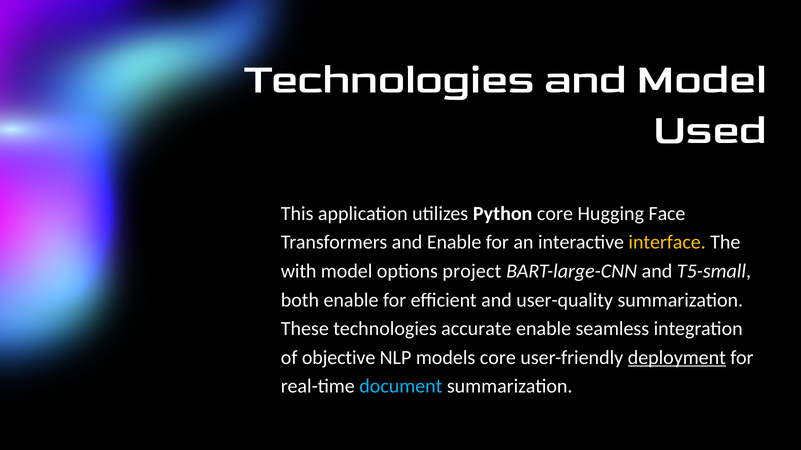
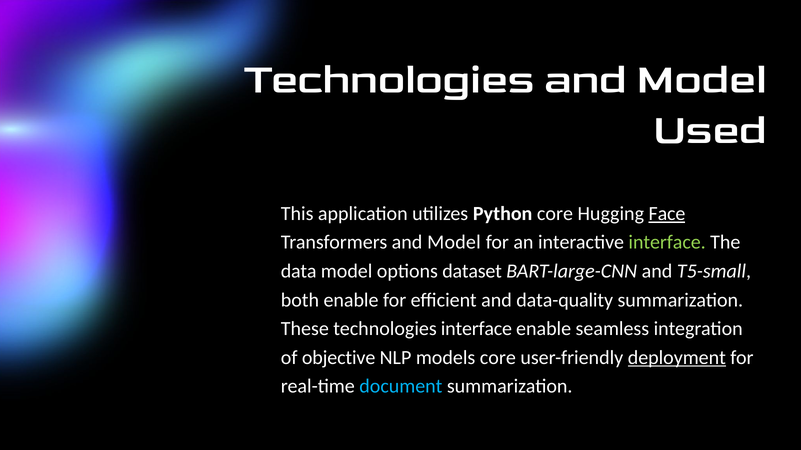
Face underline: none -> present (667, 214)
Transformers and Enable: Enable -> Model (454, 243)
interface colour: yellow -> light green (667, 243)
with: with -> data (299, 272)
project: project -> dataset (472, 272)
user-quality: user-quality -> data-quality (565, 300)
technologies accurate: accurate -> interface (476, 329)
